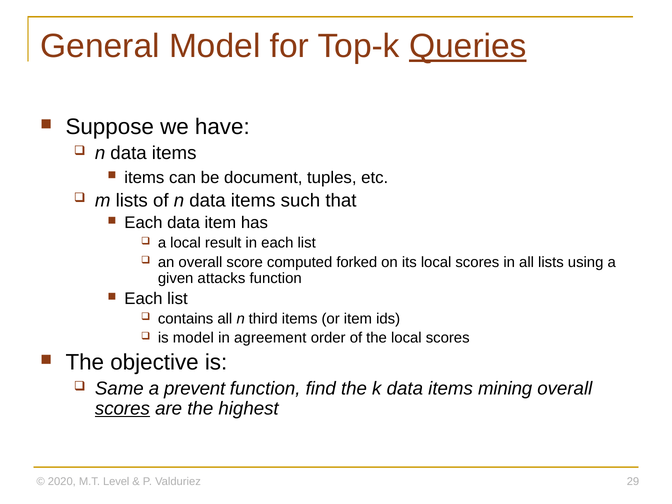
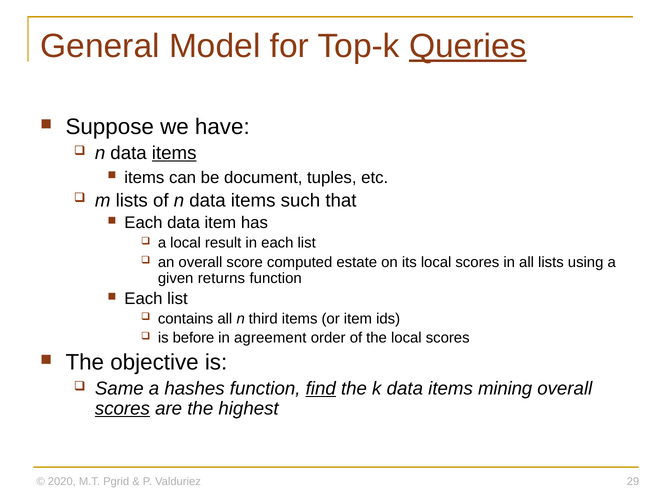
items underline: none -> present (174, 153)
forked: forked -> estate (357, 262)
attacks: attacks -> returns (221, 278)
is model: model -> before (193, 338)
prevent: prevent -> hashes (195, 388)
find underline: none -> present (321, 388)
Level: Level -> Pgrid (116, 481)
